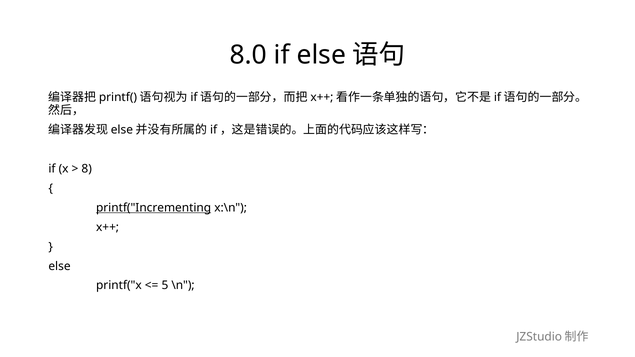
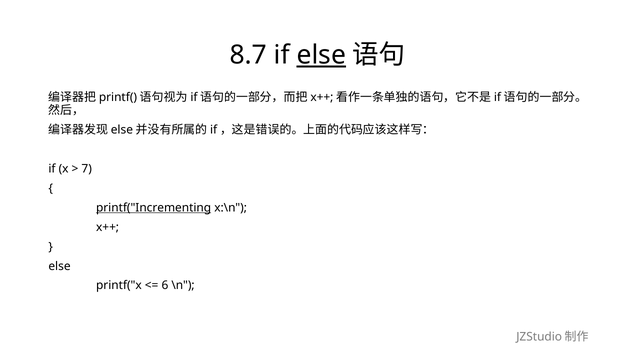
8.0: 8.0 -> 8.7 (248, 55)
else underline: none -> present (321, 55)
8: 8 -> 7 (87, 169)
5: 5 -> 6 (165, 286)
